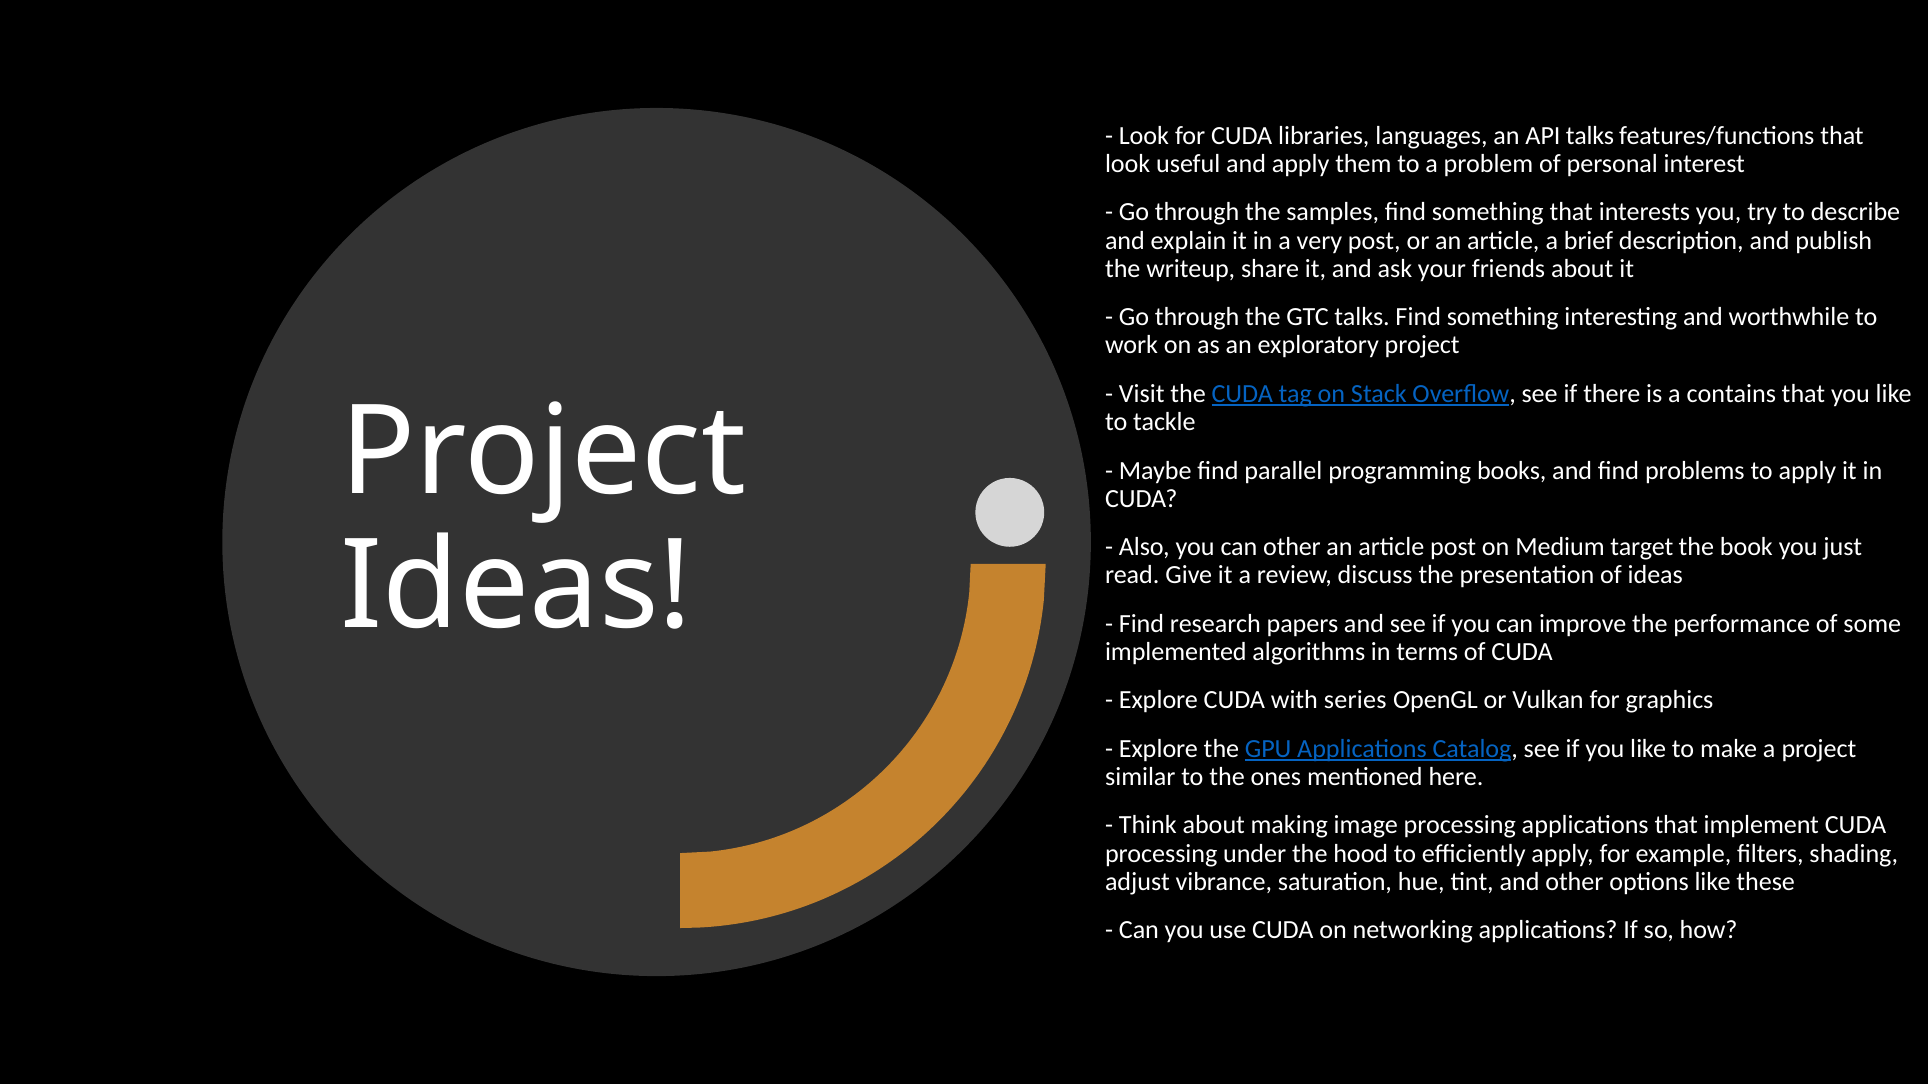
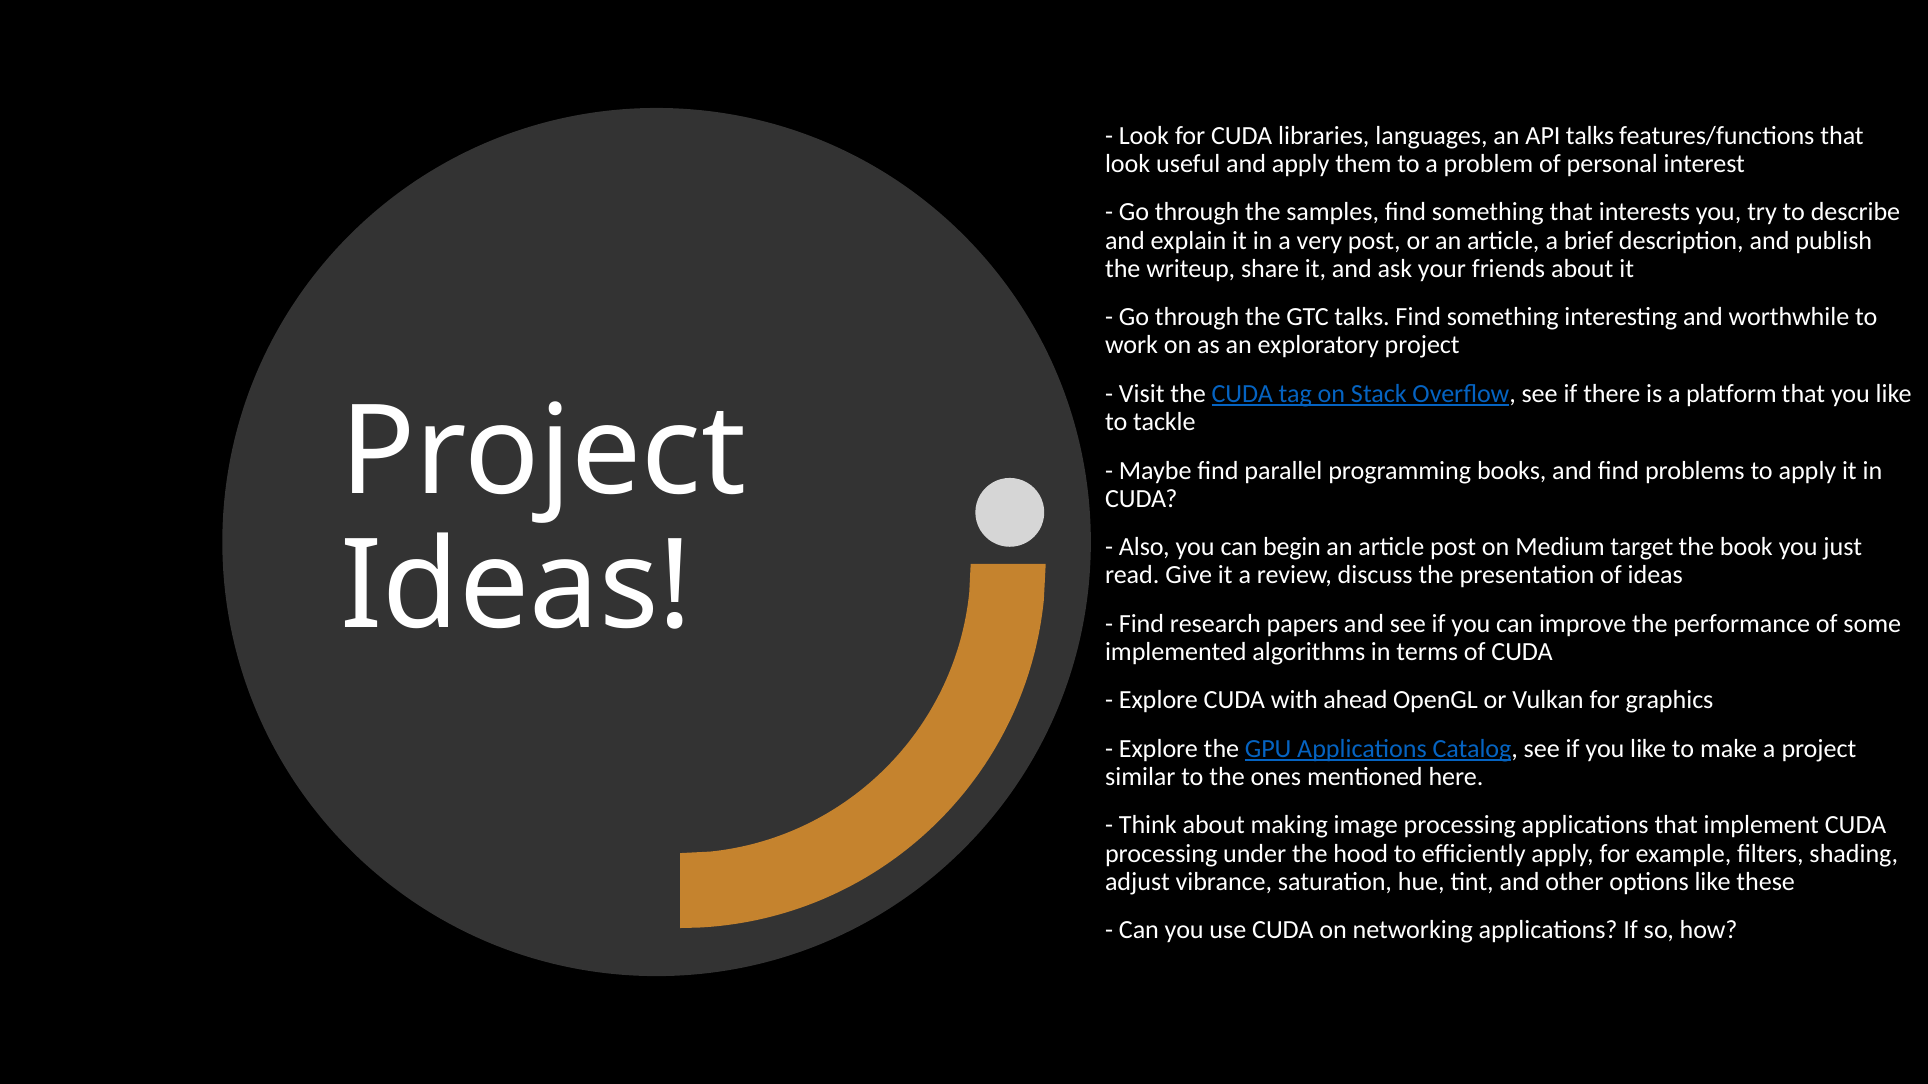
contains: contains -> platform (1731, 394)
can other: other -> begin (1292, 547)
series: series -> ahead (1355, 700)
